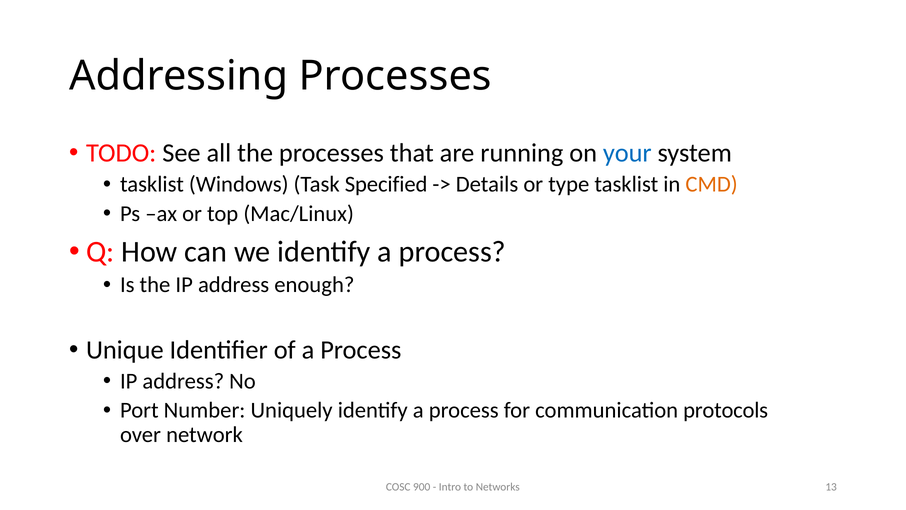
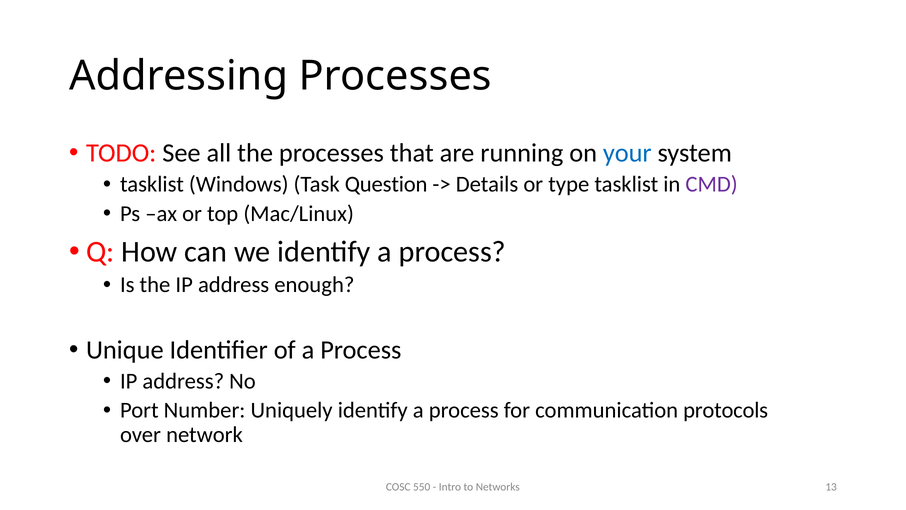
Specified: Specified -> Question (386, 184)
CMD colour: orange -> purple (712, 184)
900: 900 -> 550 (422, 487)
